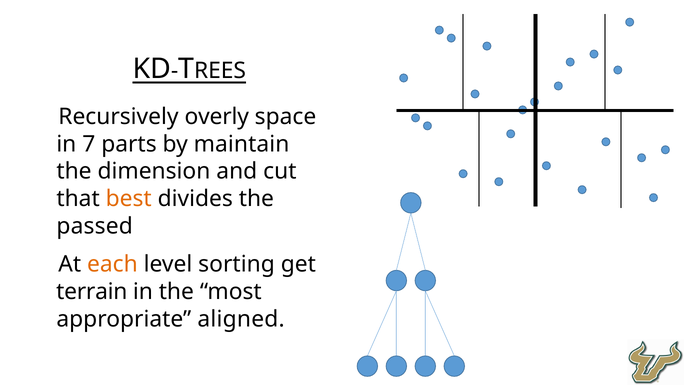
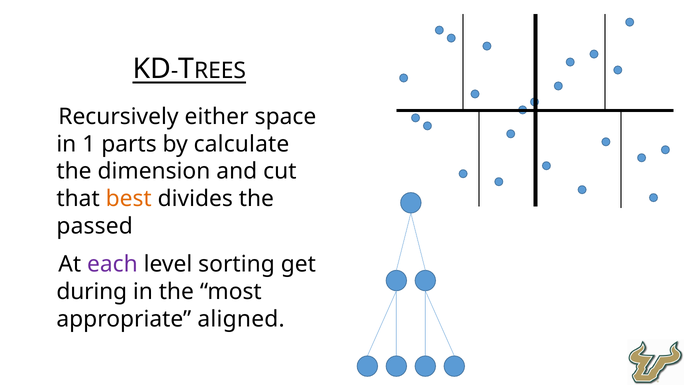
overly: overly -> either (217, 117)
7: 7 -> 1 (89, 144)
maintain: maintain -> calculate (242, 144)
each colour: orange -> purple (112, 264)
terrain: terrain -> during (92, 291)
